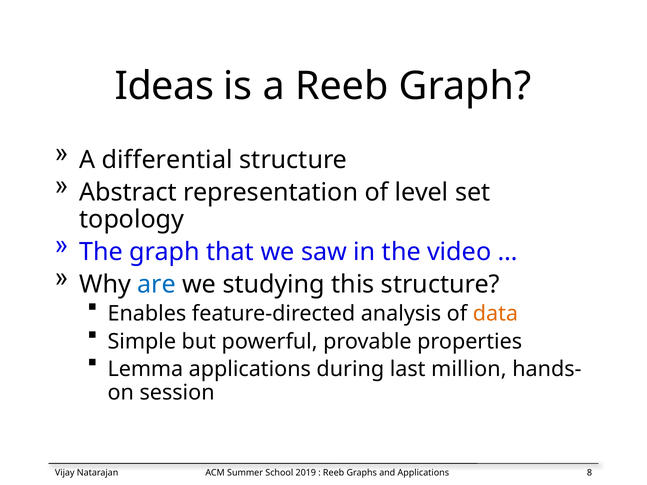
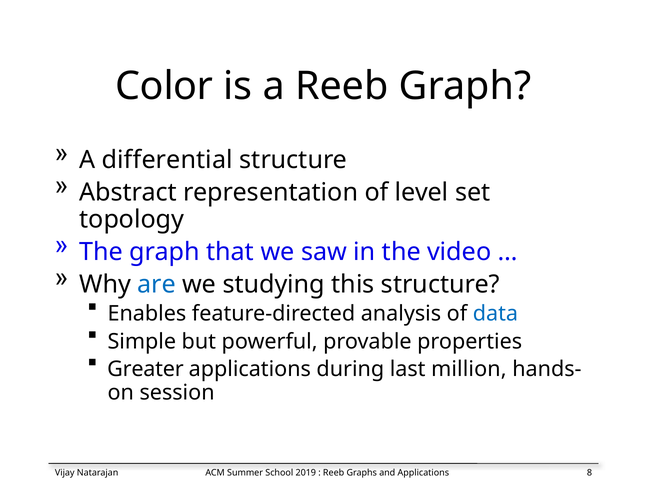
Ideas: Ideas -> Color (164, 86)
data colour: orange -> blue (495, 314)
Lemma: Lemma -> Greater (145, 369)
